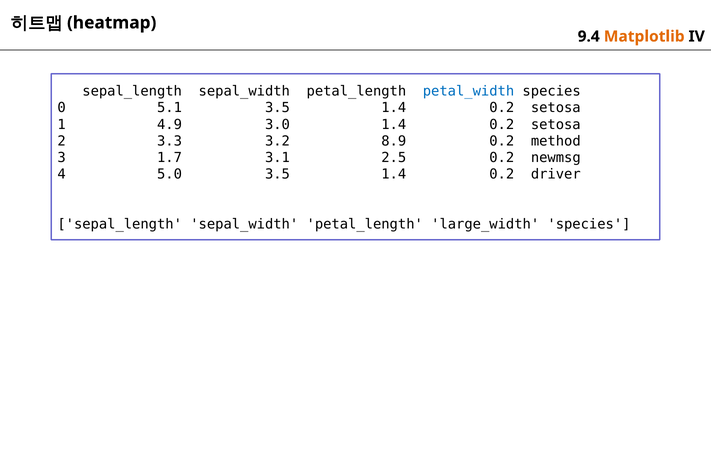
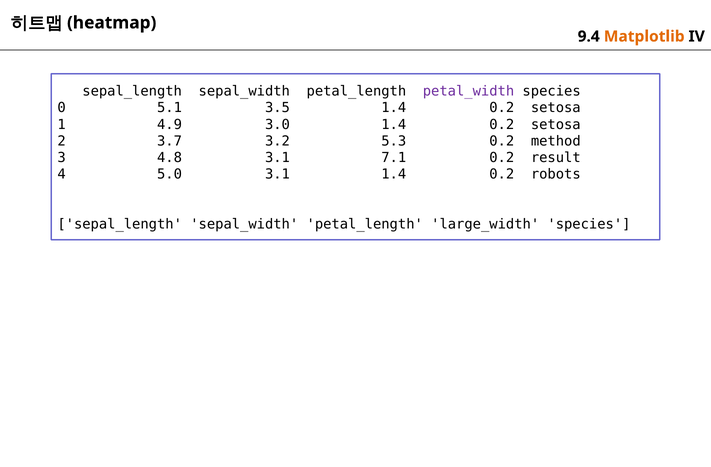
petal_width colour: blue -> purple (469, 91)
3.3: 3.3 -> 3.7 (170, 141)
8.9: 8.9 -> 5.3 (394, 141)
1.7: 1.7 -> 4.8 (170, 158)
2.5: 2.5 -> 7.1 (394, 158)
newmsg: newmsg -> result (556, 158)
5.0 3.5: 3.5 -> 3.1 (277, 174)
driver: driver -> robots (556, 174)
